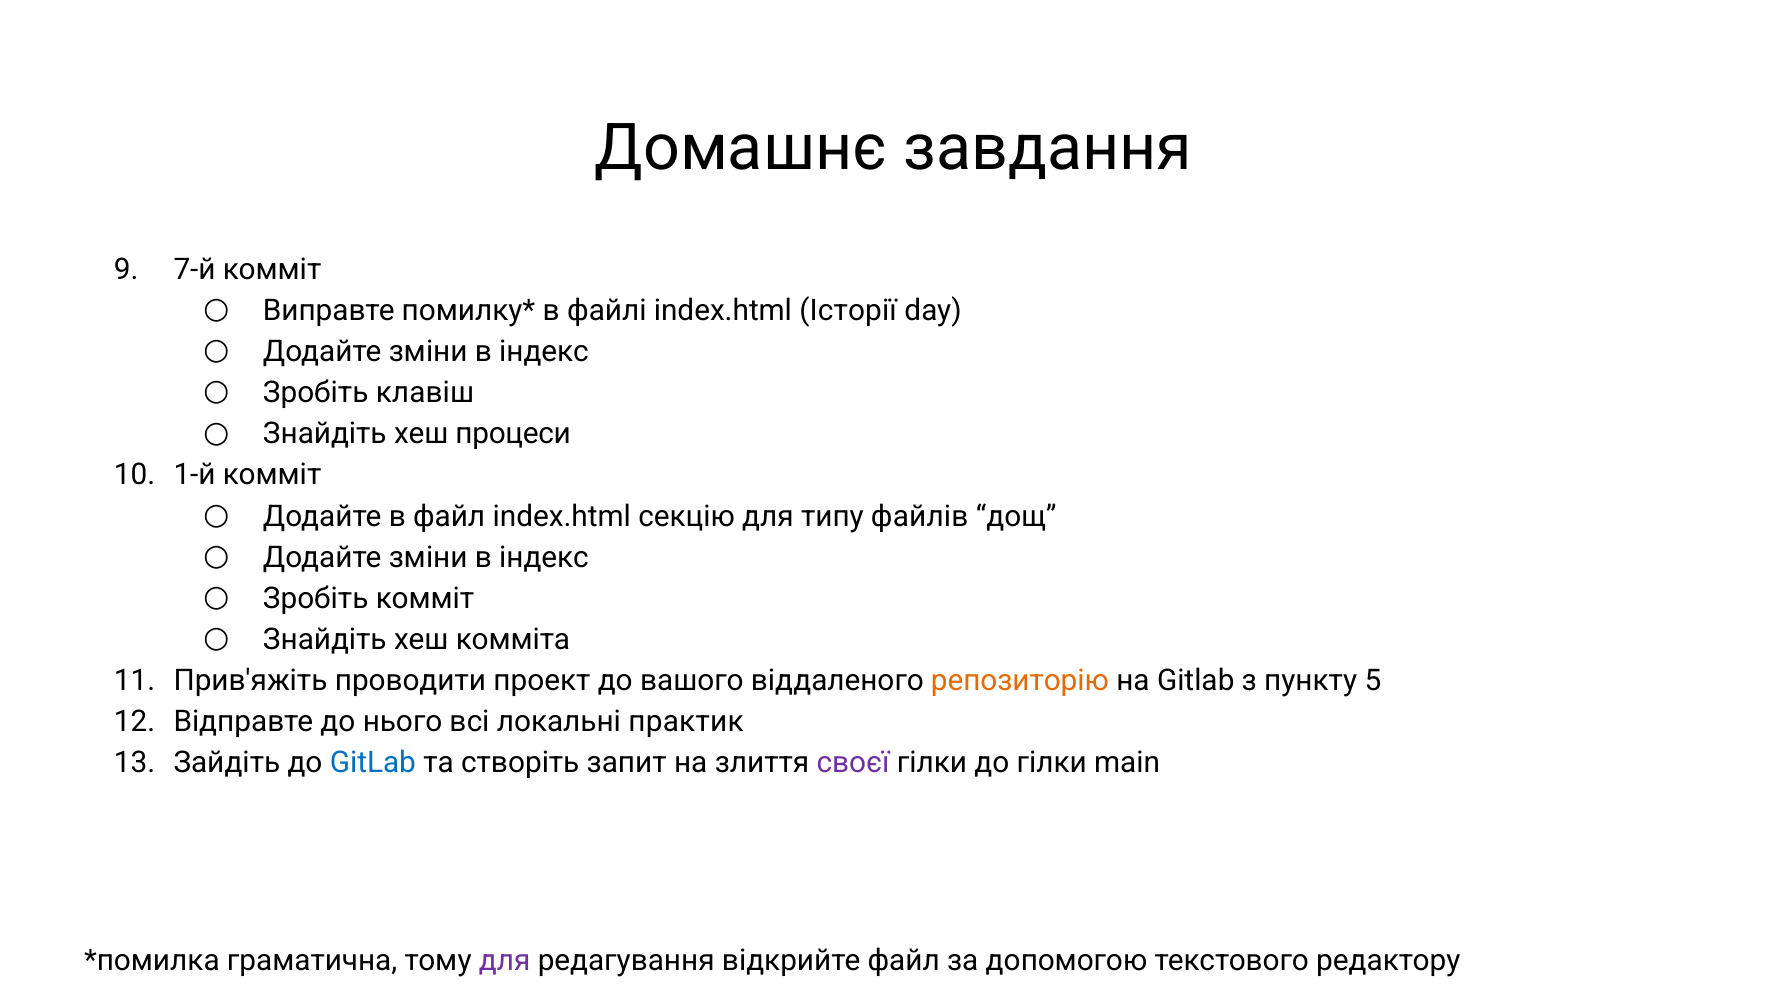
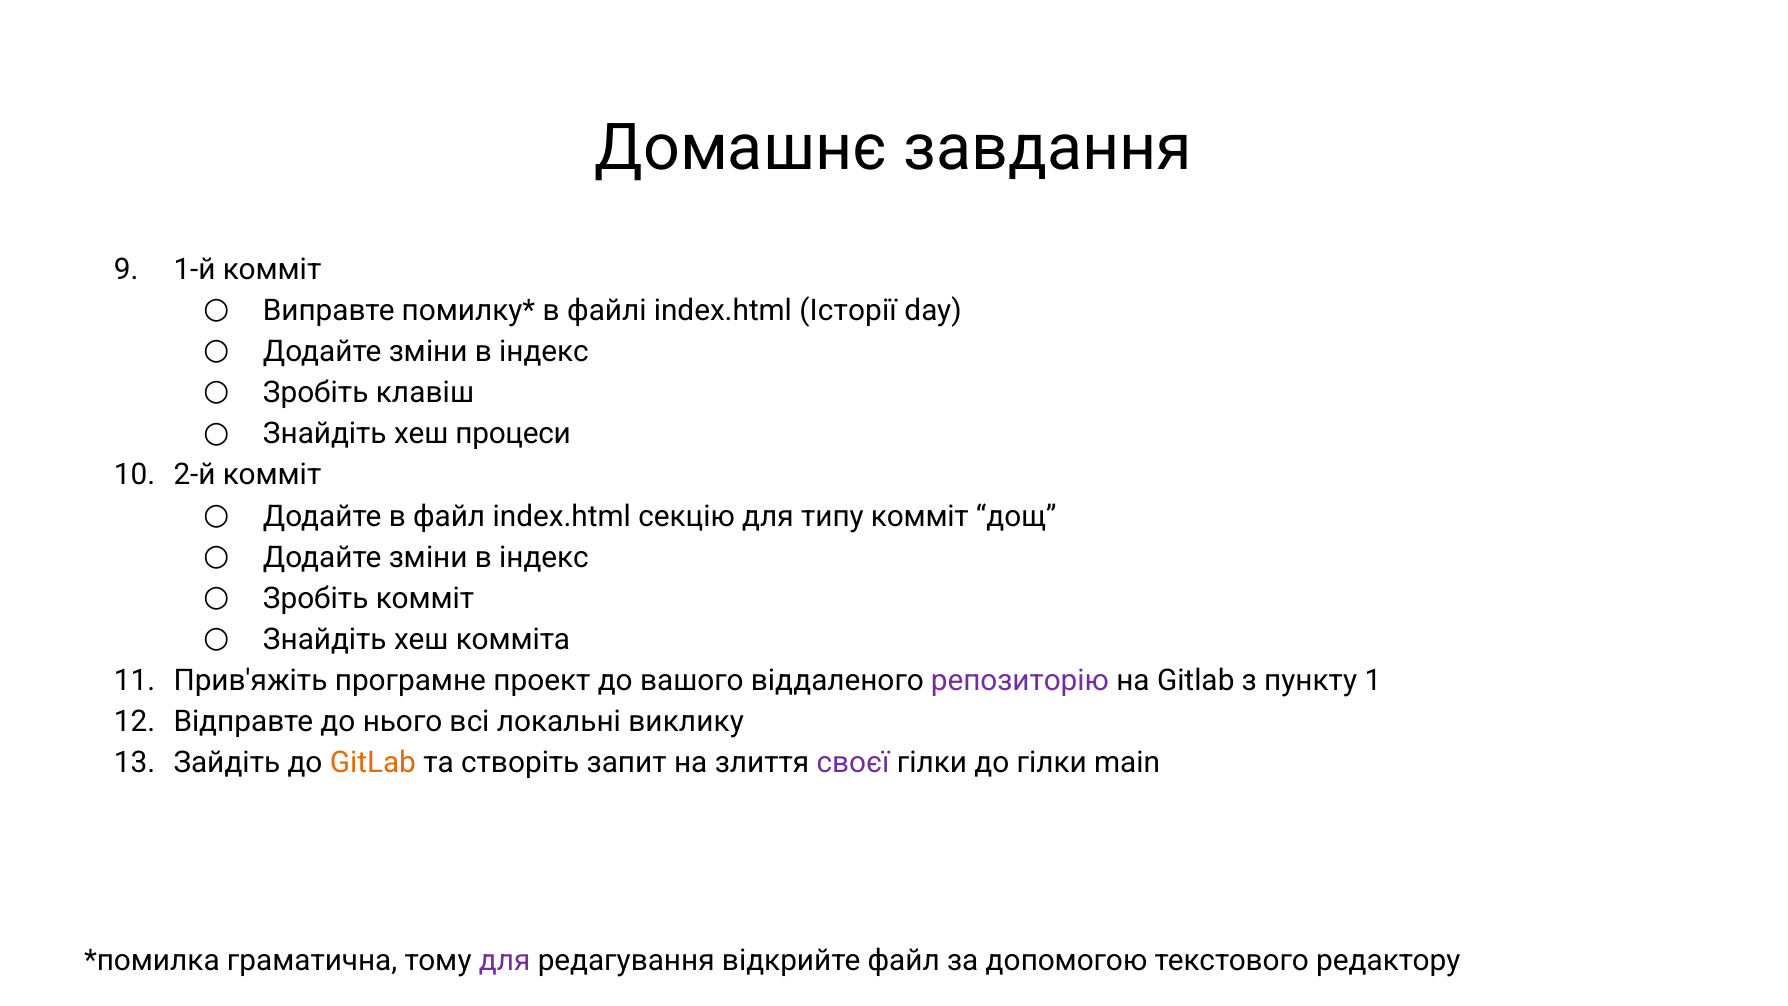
7-й: 7-й -> 1-й (195, 269)
1-й: 1-й -> 2-й (195, 475)
типу файлів: файлів -> комміт (920, 516)
проводити: проводити -> програмне (410, 681)
репозиторію colour: orange -> purple (1020, 681)
5: 5 -> 1 (1373, 681)
практик: практик -> виклику (686, 722)
GitLab colour: blue -> orange (373, 763)
